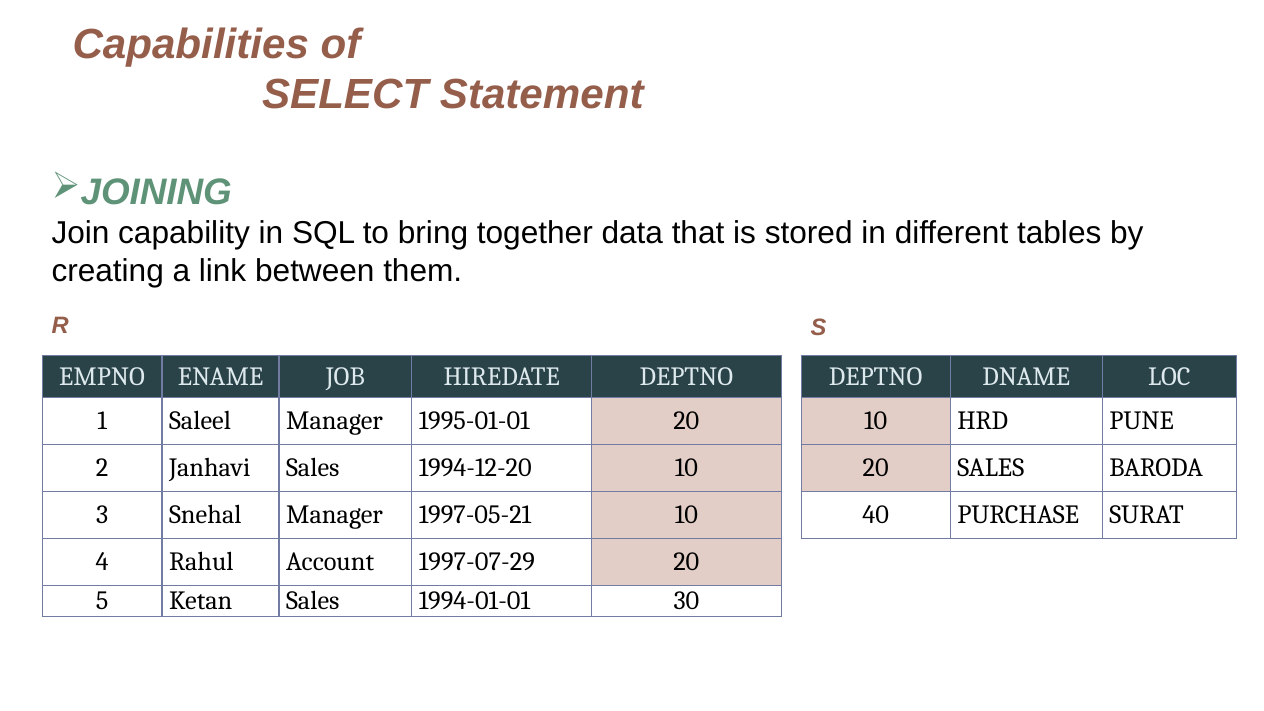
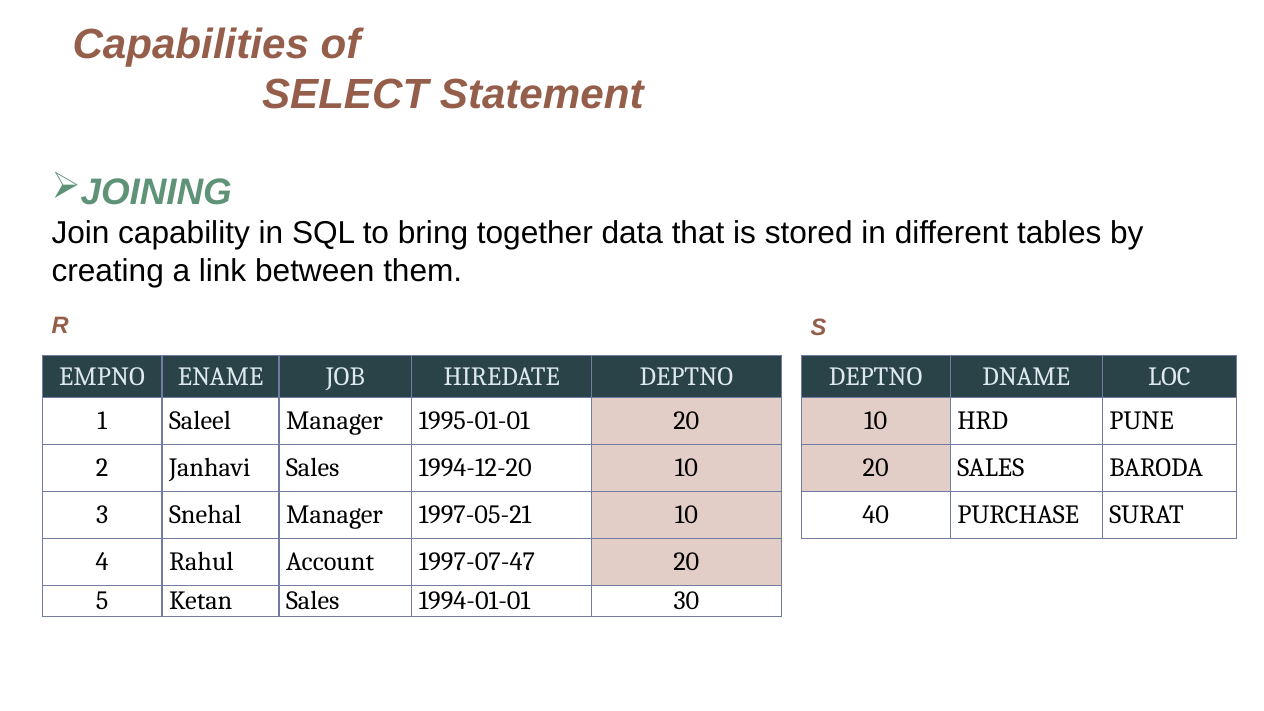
1997-07-29: 1997-07-29 -> 1997-07-47 (477, 562)
